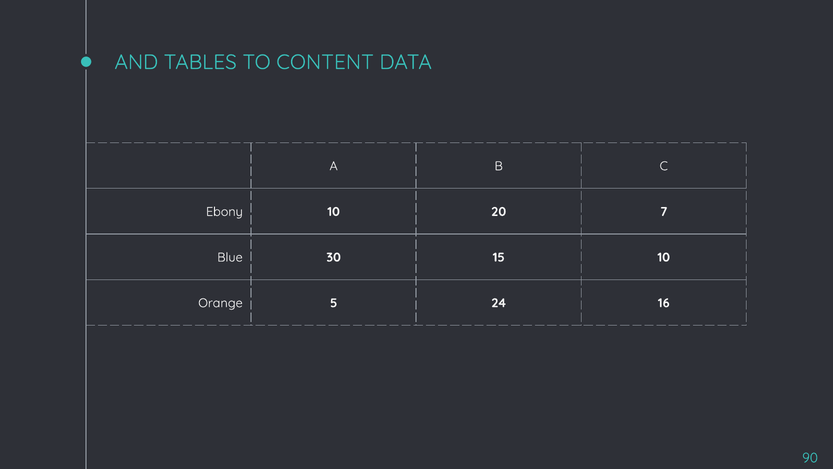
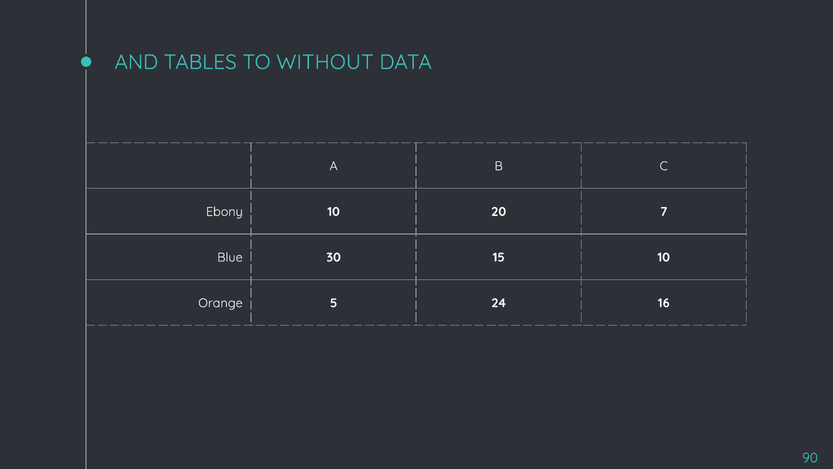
CONTENT: CONTENT -> WITHOUT (325, 62)
